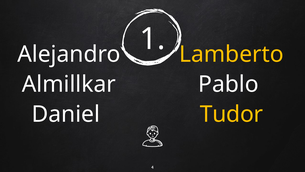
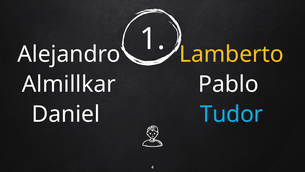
Tudor colour: yellow -> light blue (231, 114)
